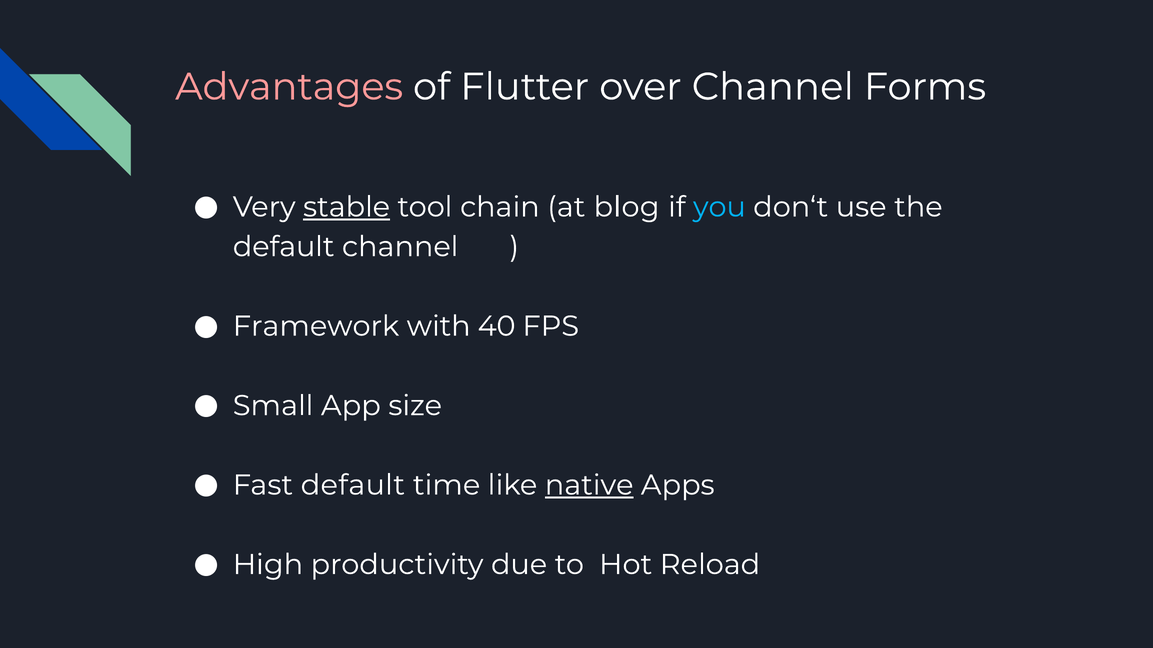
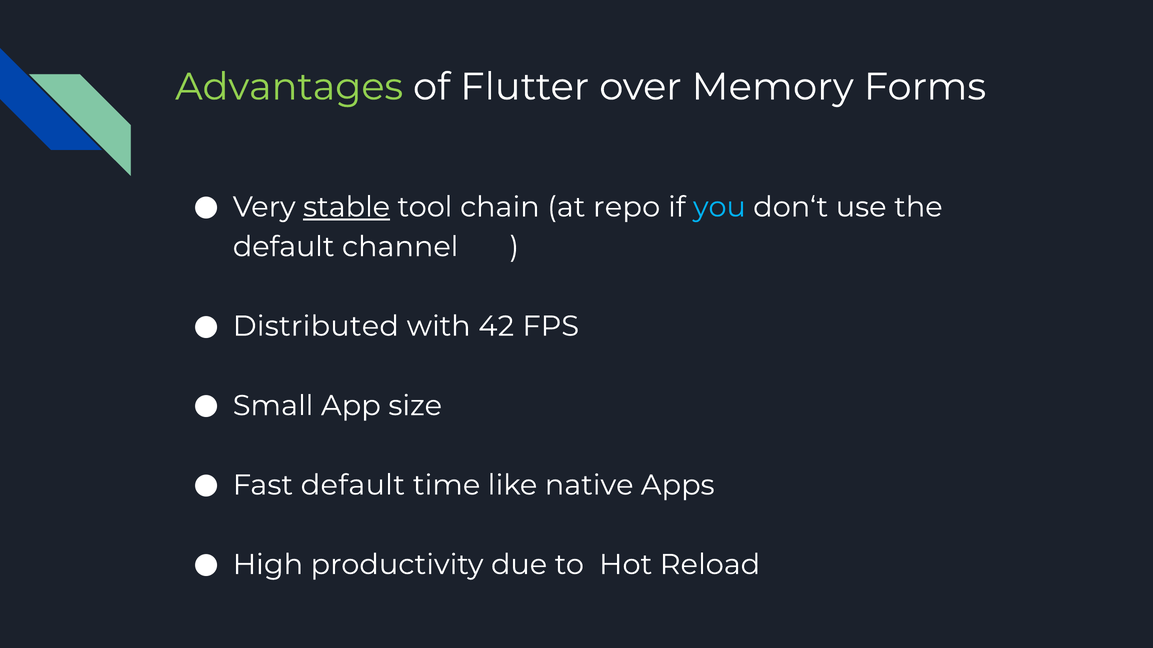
Advantages colour: pink -> light green (289, 87)
over Channel: Channel -> Memory (773, 87)
blog: blog -> repo (627, 207)
Framework: Framework -> Distributed (316, 326)
40: 40 -> 42 (496, 326)
native underline: present -> none (589, 486)
